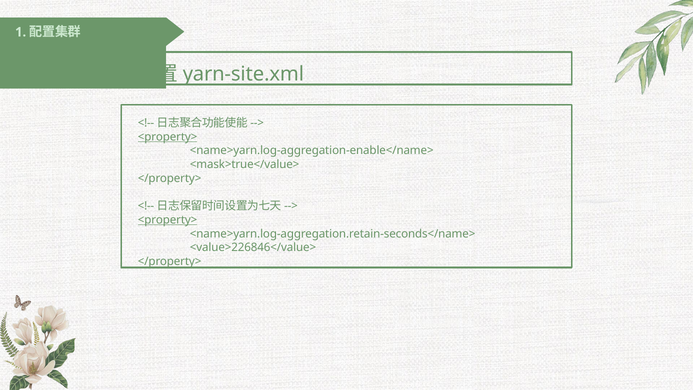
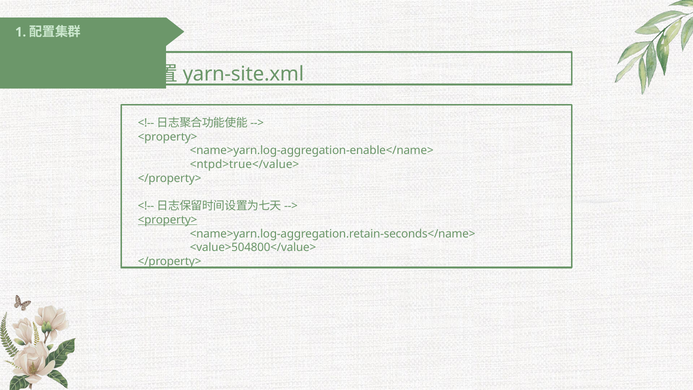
<property> underline: present -> none (168, 137)
<mask>true</value>: <mask>true</value> -> <ntpd>true</value> (244, 164)
<value>226846</value>: <value>226846</value> -> <value>504800</value> (253, 247)
